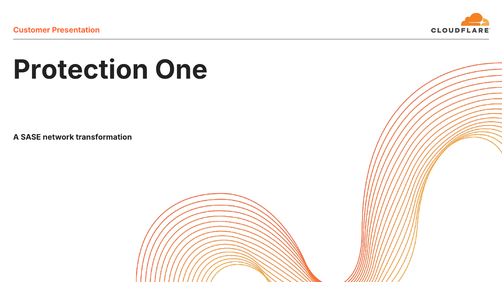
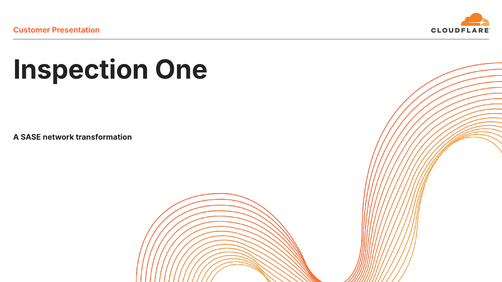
Protection: Protection -> Inspection (81, 70)
